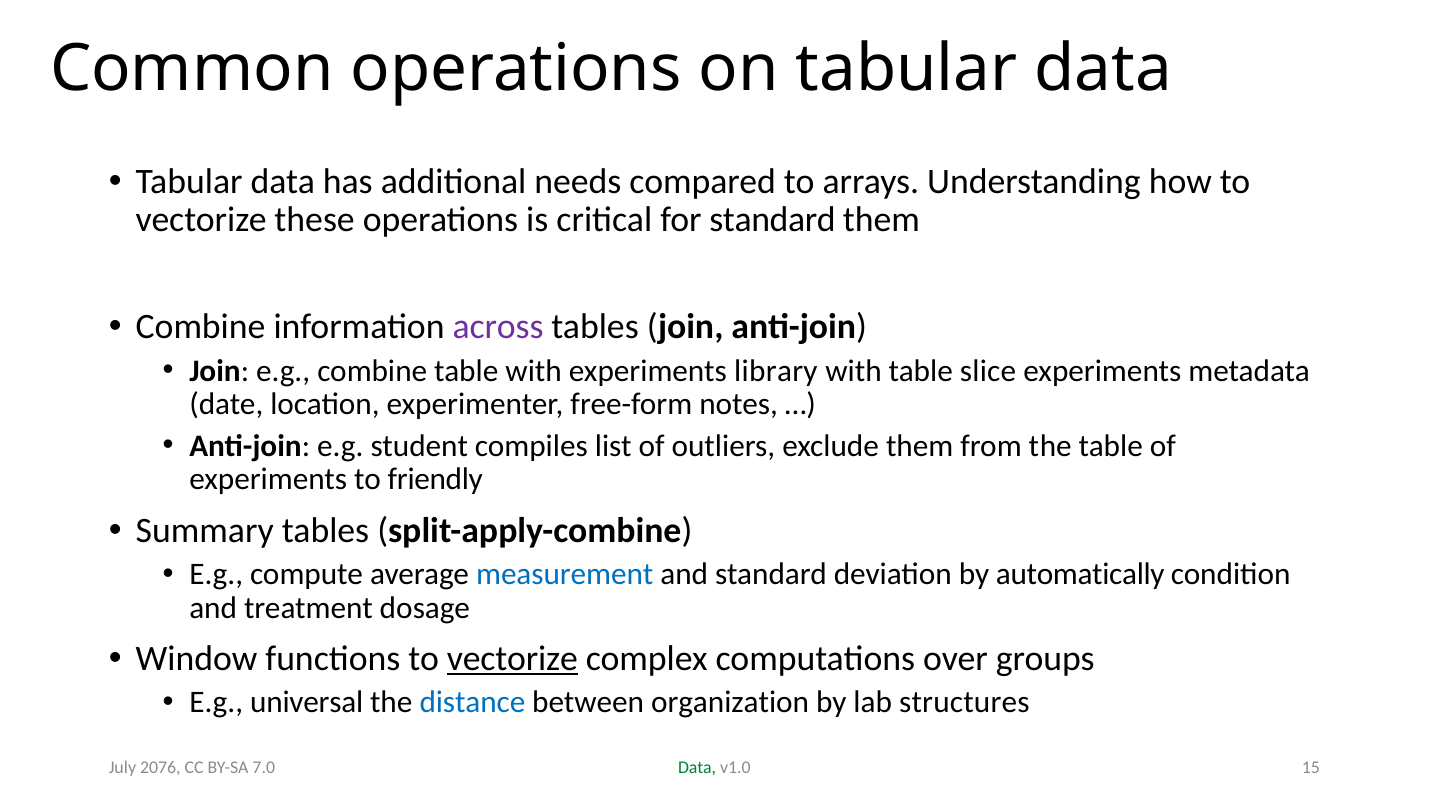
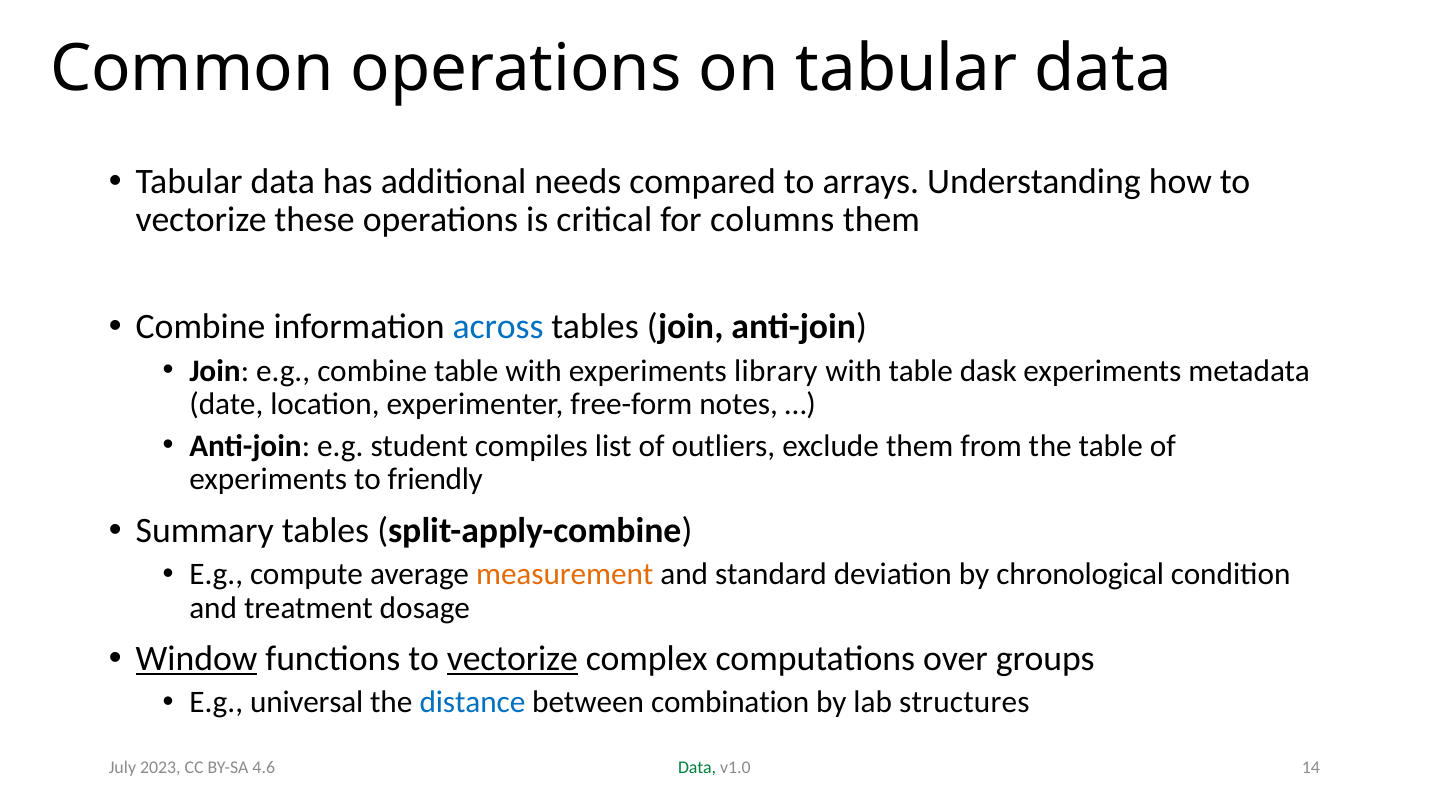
for standard: standard -> columns (772, 220)
across colour: purple -> blue (498, 327)
slice: slice -> dask (988, 371)
measurement colour: blue -> orange (565, 574)
automatically: automatically -> chronological (1080, 574)
Window underline: none -> present (197, 659)
organization: organization -> combination (730, 702)
15: 15 -> 14 (1311, 767)
2076: 2076 -> 2023 (160, 768)
7.0: 7.0 -> 4.6 (264, 768)
